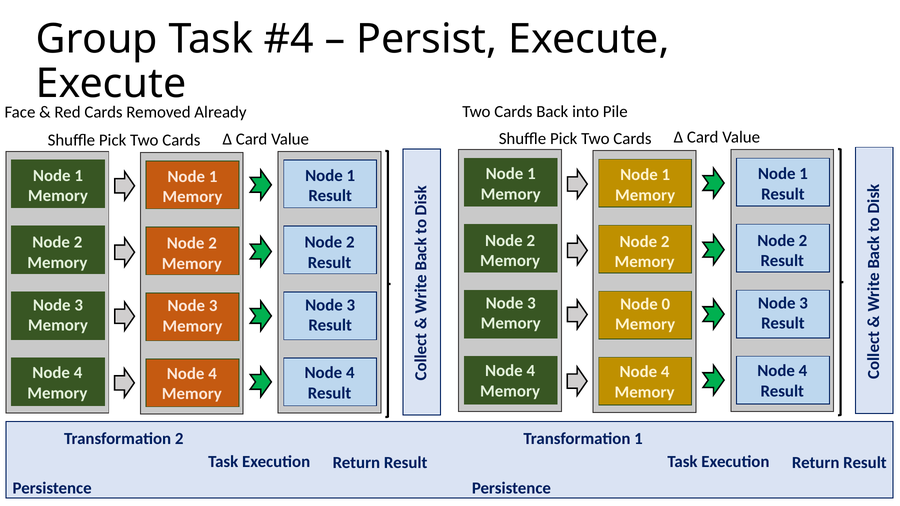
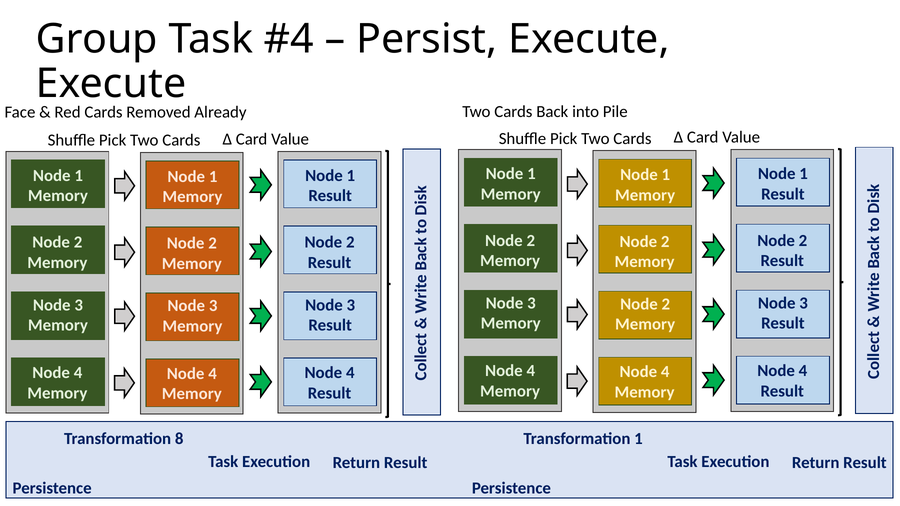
0: 0 -> 2 (666, 304)
Transformation 2: 2 -> 8 (179, 439)
